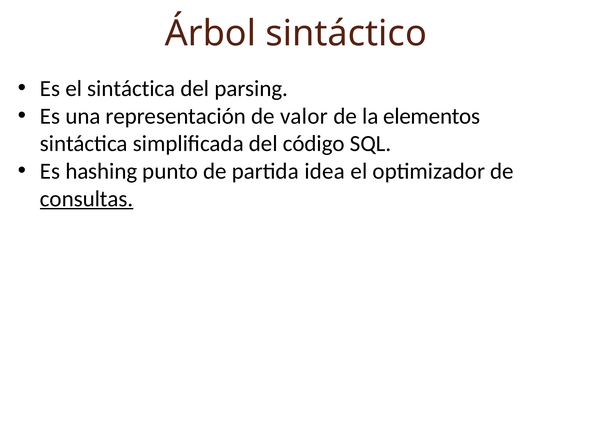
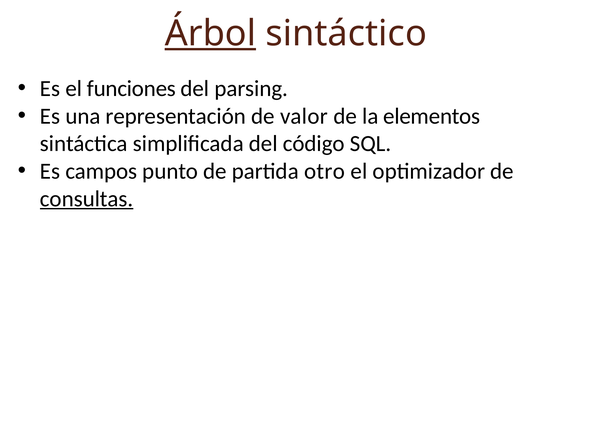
Árbol underline: none -> present (210, 34)
el sintáctica: sintáctica -> funciones (131, 89)
hashing: hashing -> campos (101, 171)
idea: idea -> otro (325, 171)
